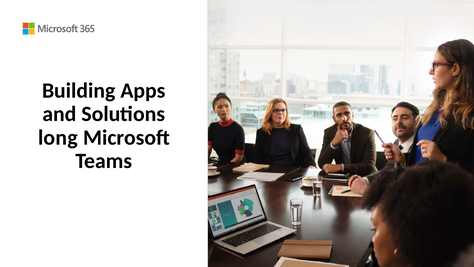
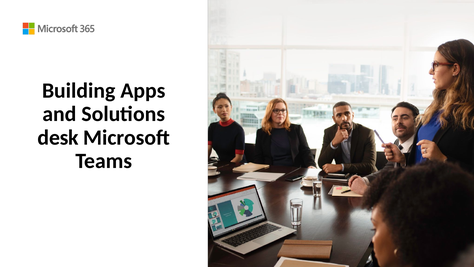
long: long -> desk (58, 137)
